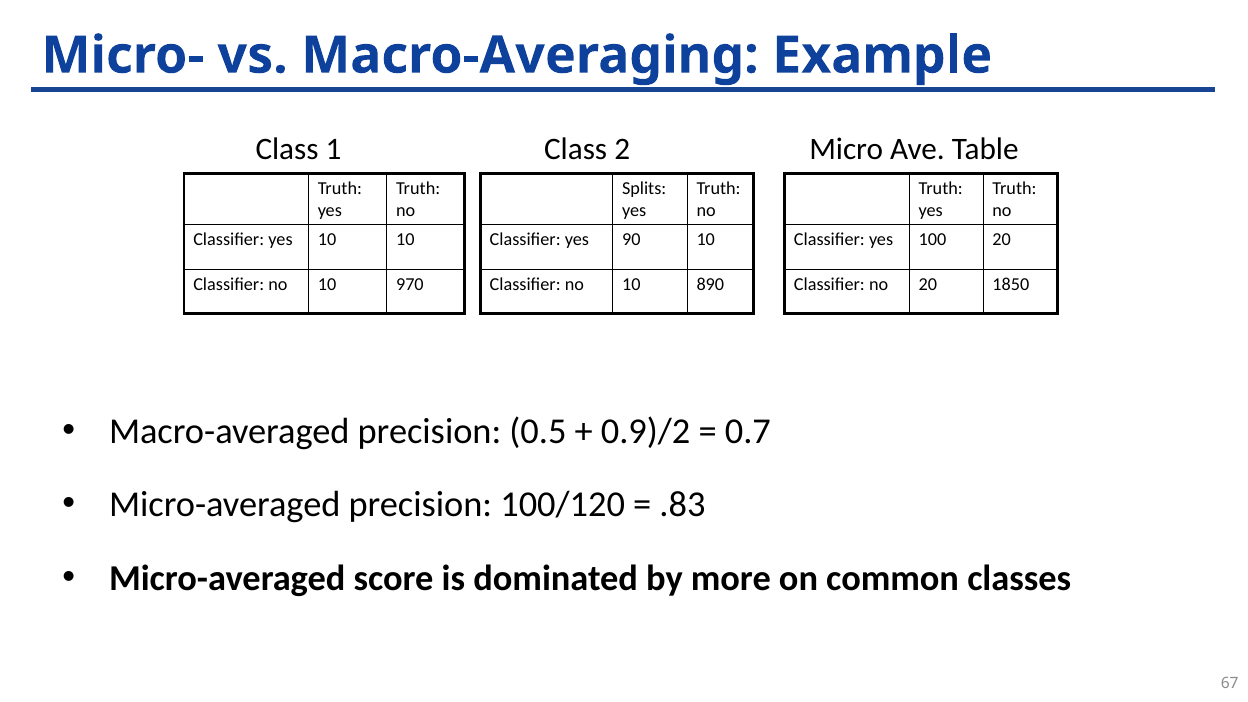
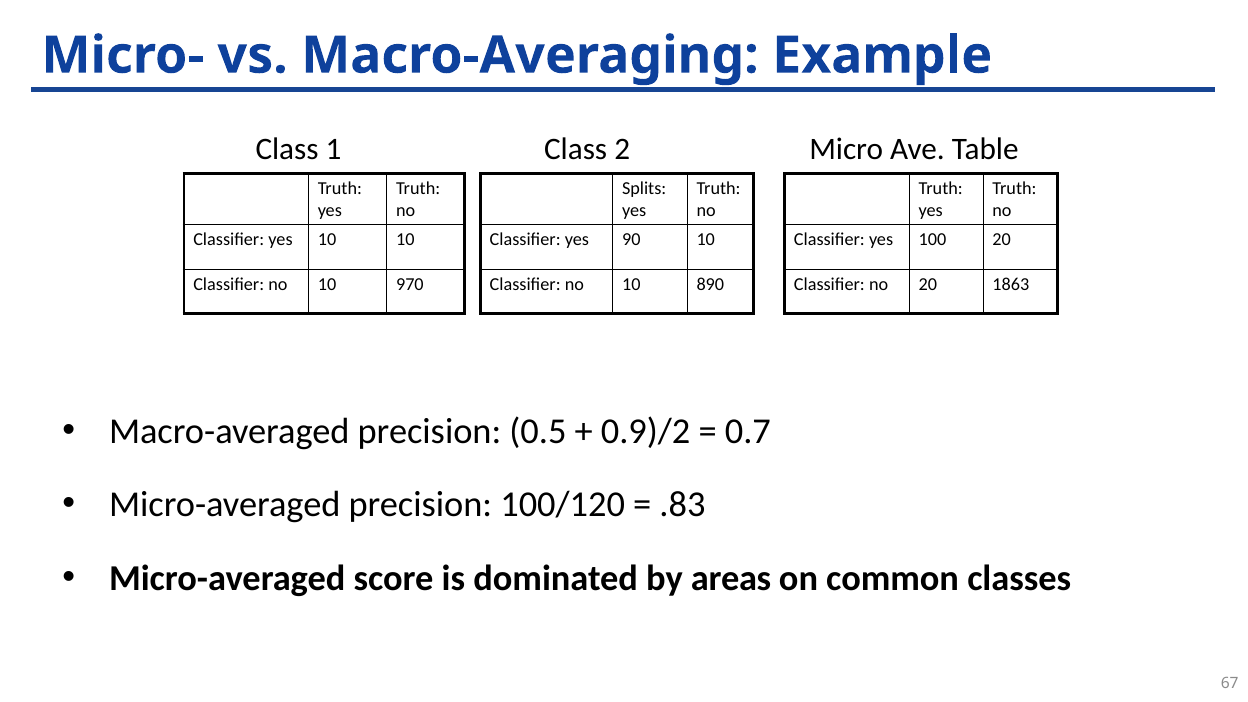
1850: 1850 -> 1863 (1011, 284)
more: more -> areas (731, 578)
